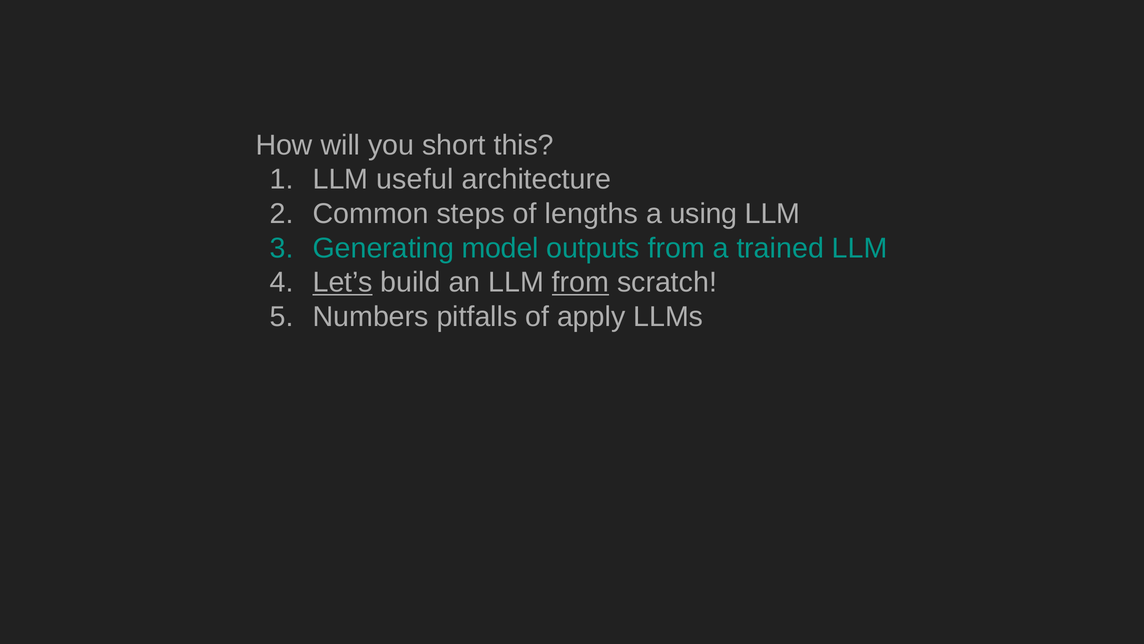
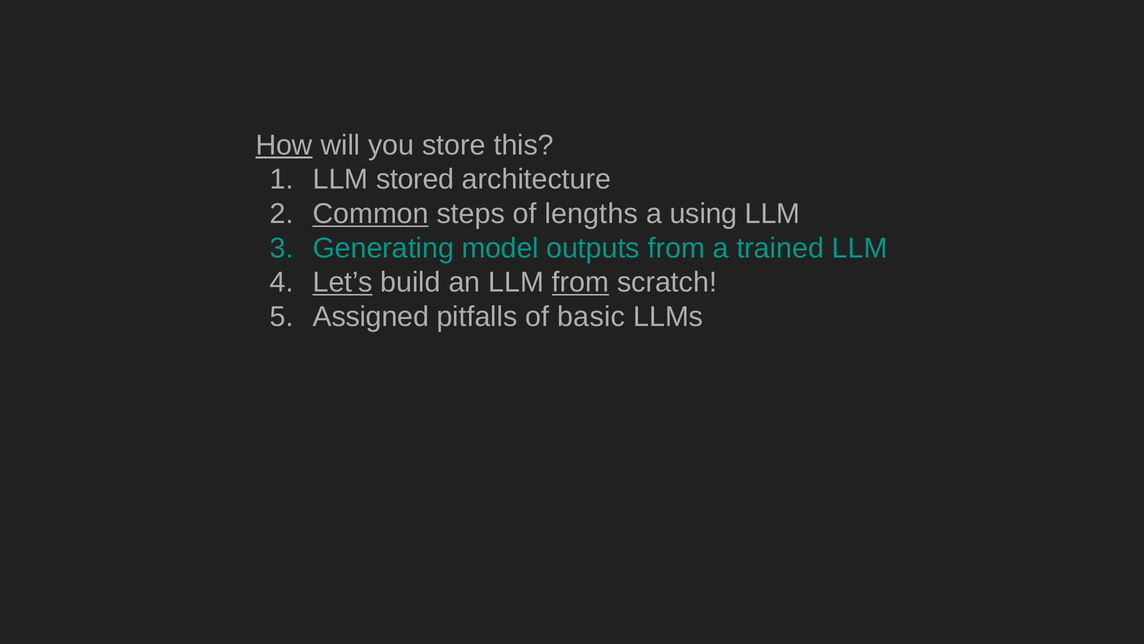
How underline: none -> present (284, 145)
short: short -> store (454, 145)
useful: useful -> stored (415, 179)
Common underline: none -> present (371, 214)
Numbers: Numbers -> Assigned (371, 317)
apply: apply -> basic (591, 317)
